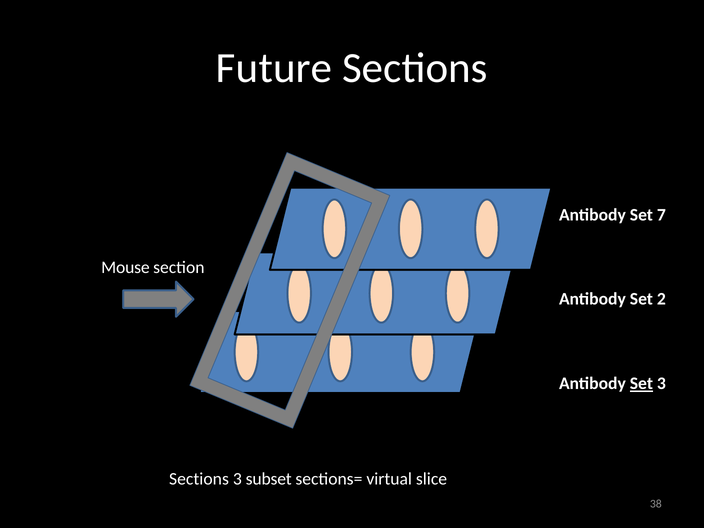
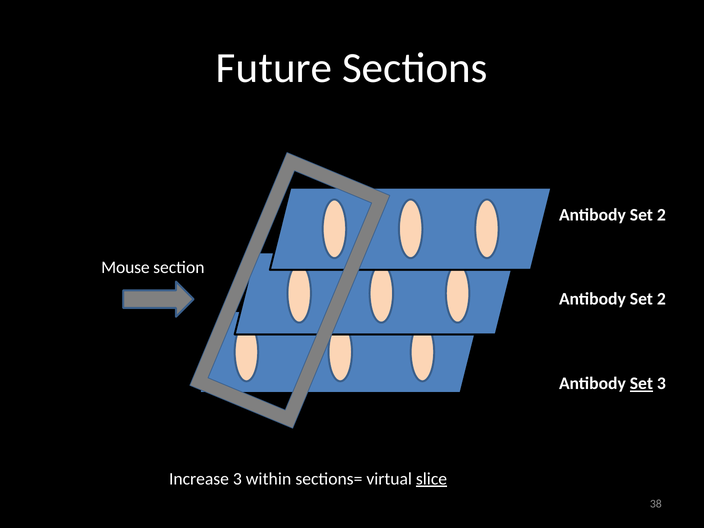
7: 7 -> 2 (661, 215)
Sections: Sections -> Increase (199, 479)
subset: subset -> within (269, 479)
slice underline: none -> present (432, 479)
